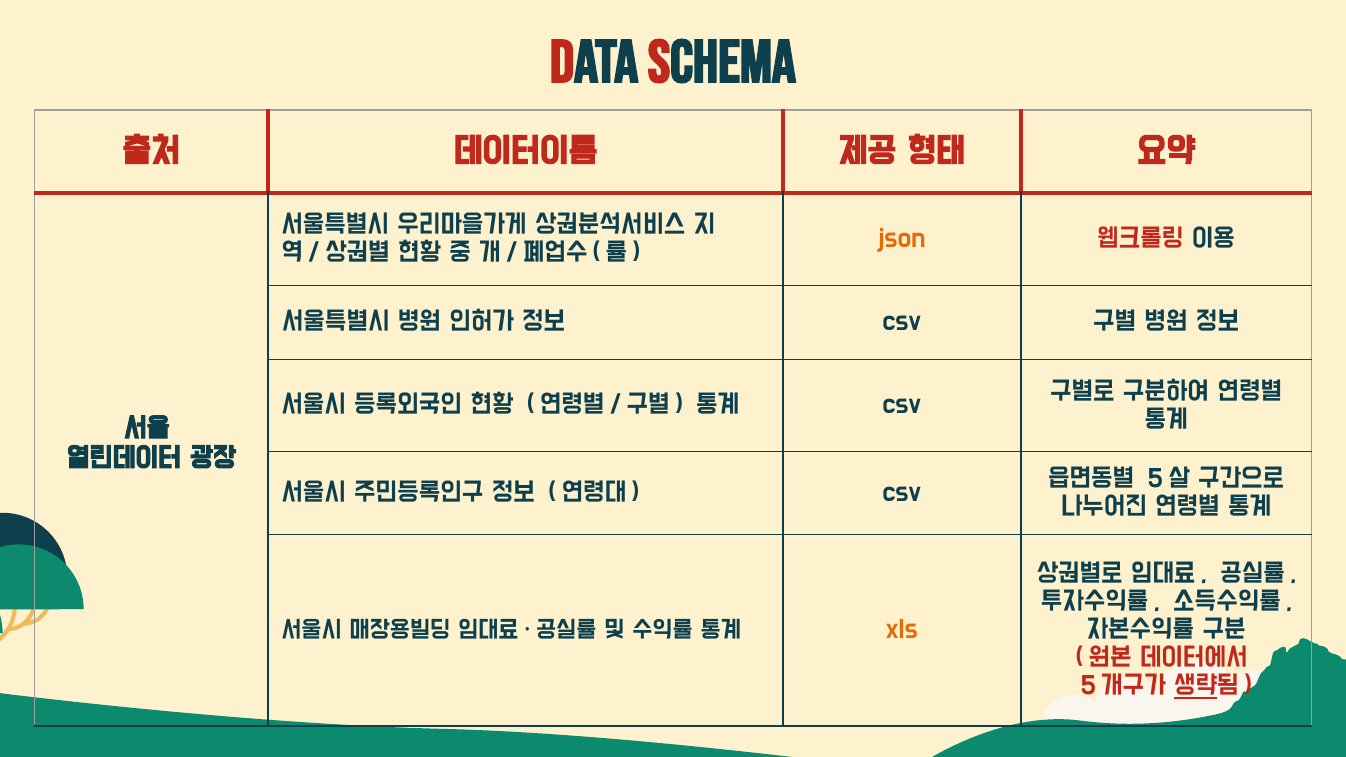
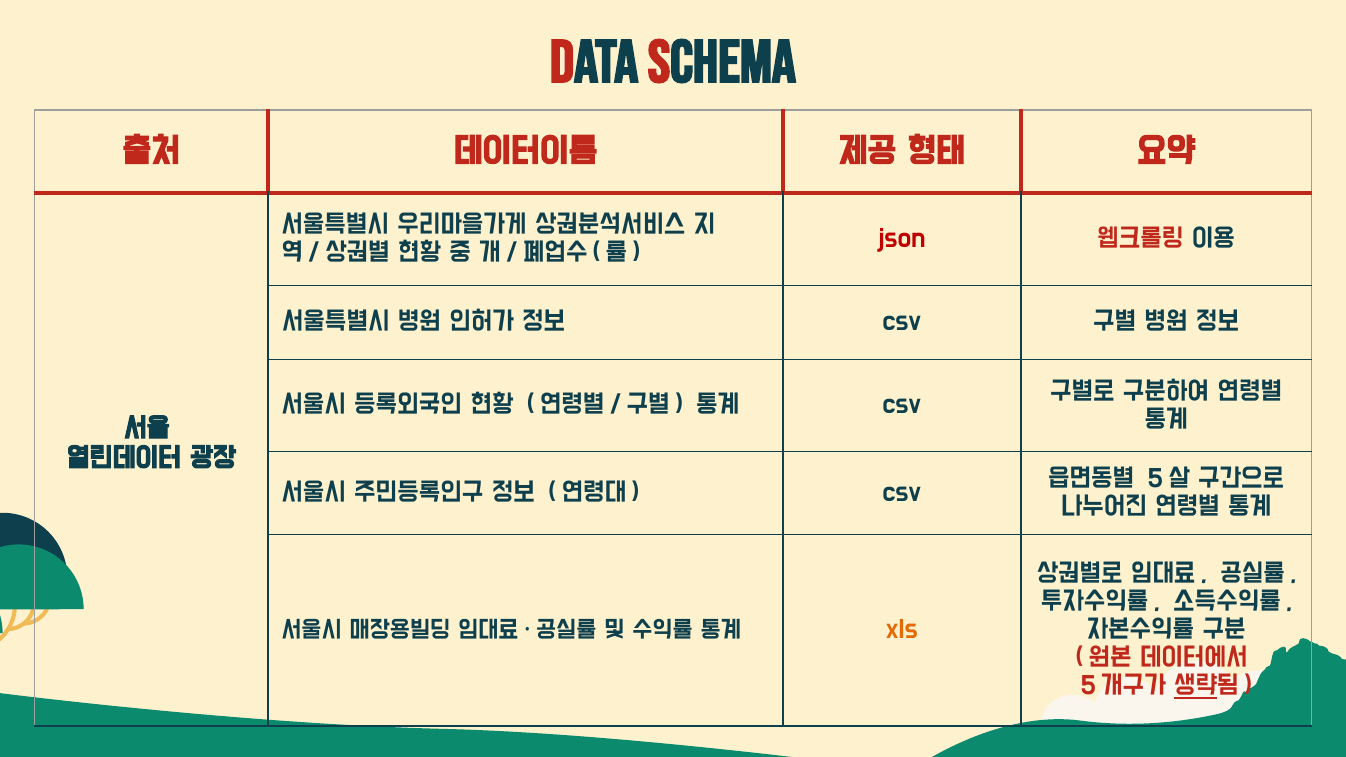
json colour: orange -> red (902, 238)
